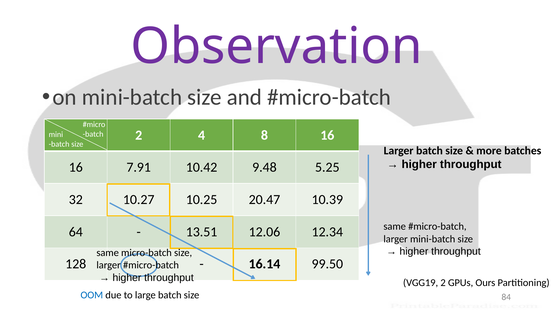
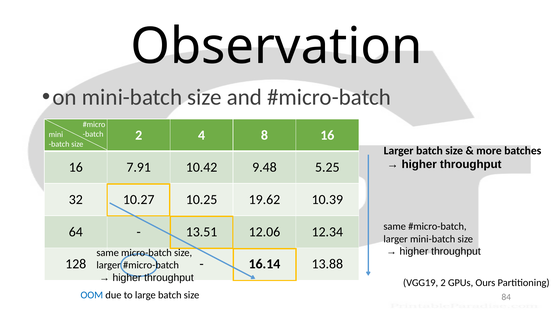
Observation colour: purple -> black (276, 46)
20.47: 20.47 -> 19.62 (264, 200)
99.50: 99.50 -> 13.88 (327, 264)
